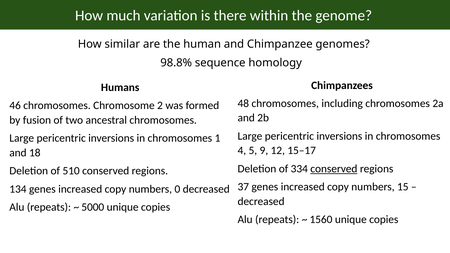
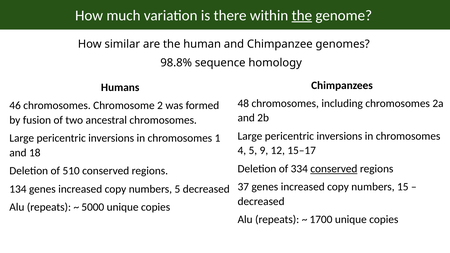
the underline: none -> present (302, 15)
numbers 0: 0 -> 5 (177, 189)
1560: 1560 -> 1700 (321, 220)
